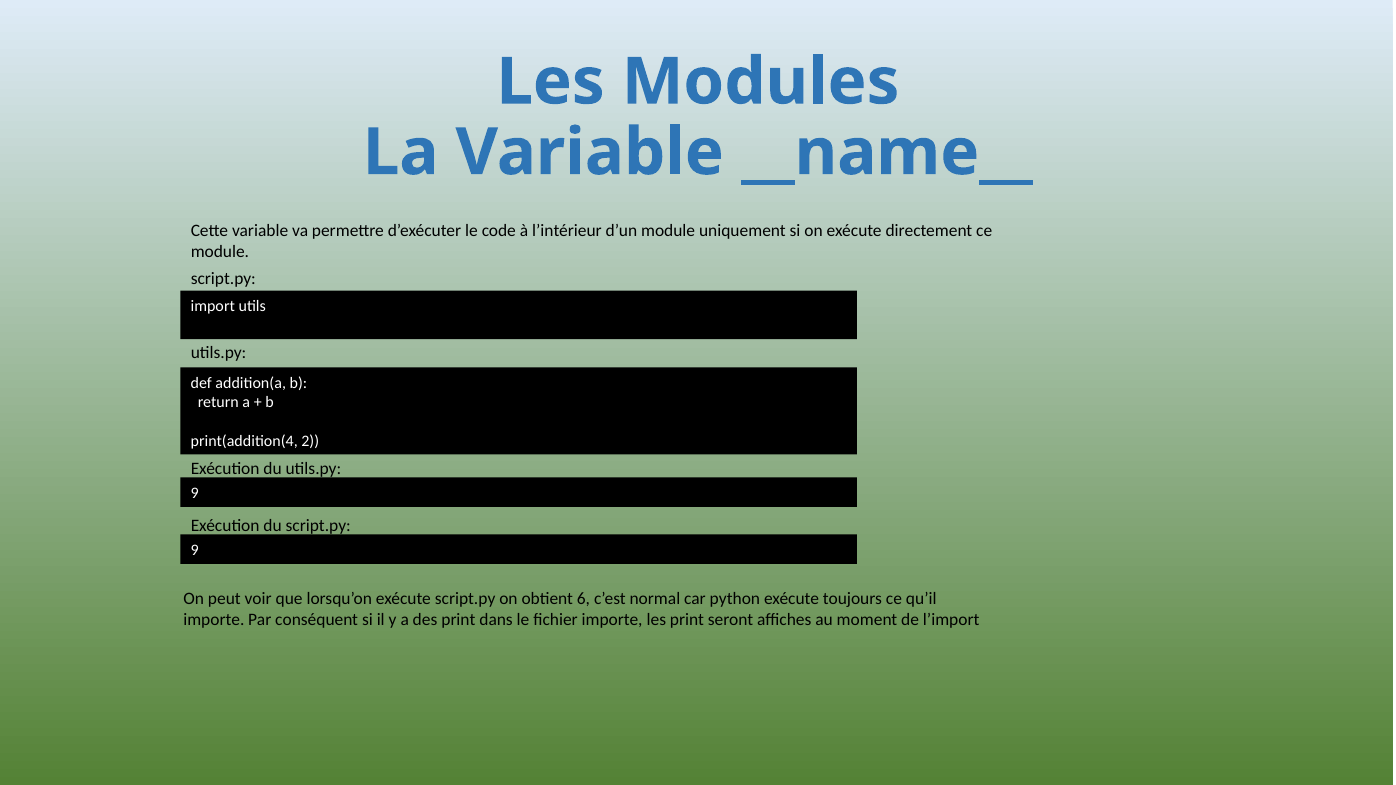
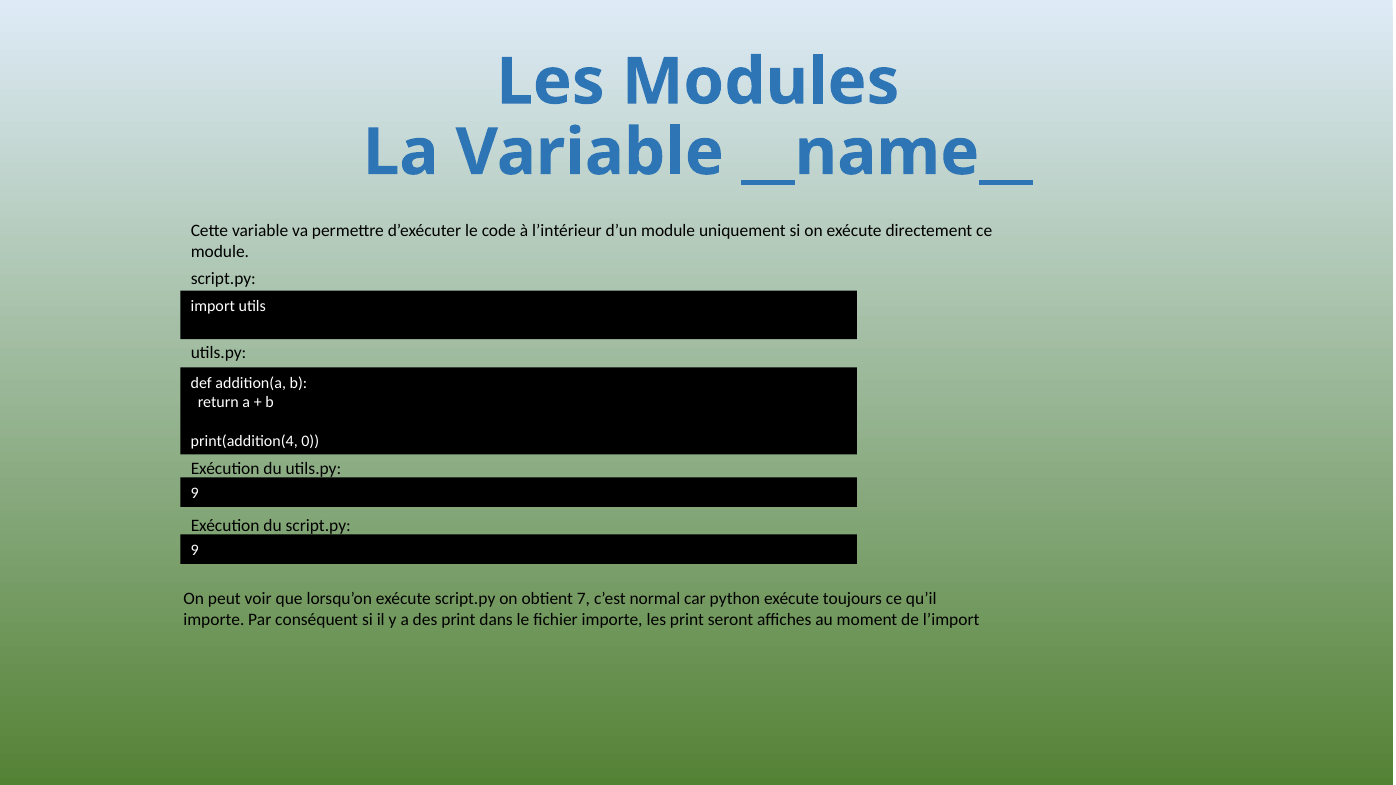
2: 2 -> 0 (310, 441)
6: 6 -> 7 (583, 599)
